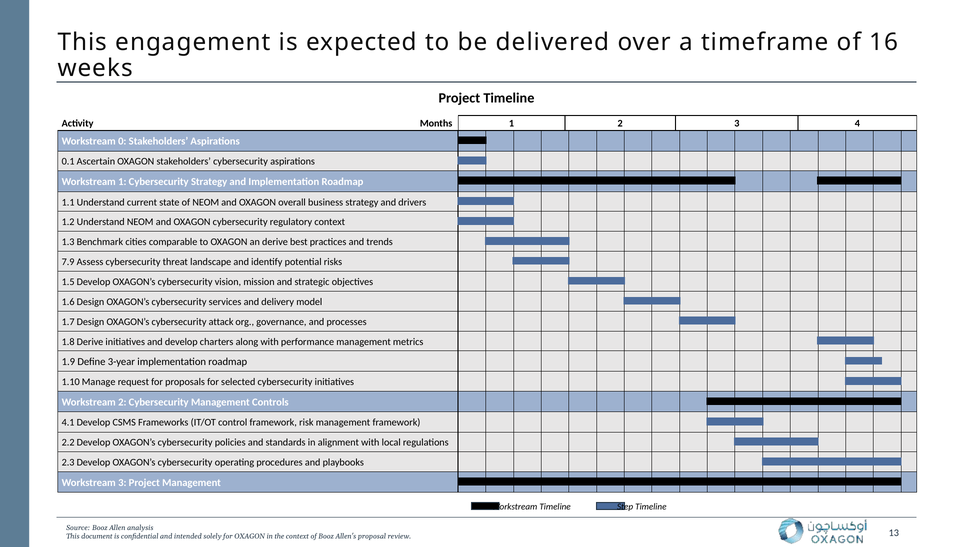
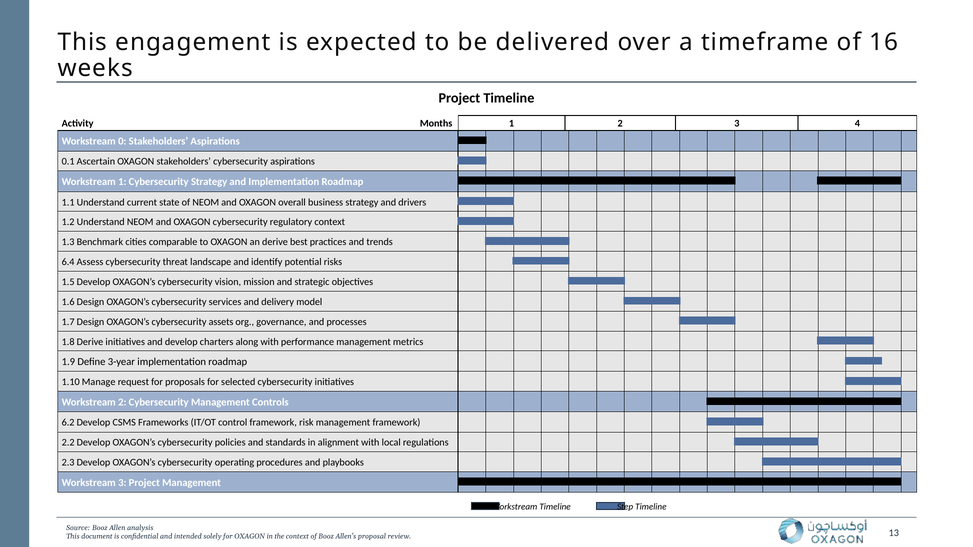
7.9: 7.9 -> 6.4 (68, 262)
attack: attack -> assets (221, 322)
4.1: 4.1 -> 6.2 (68, 423)
